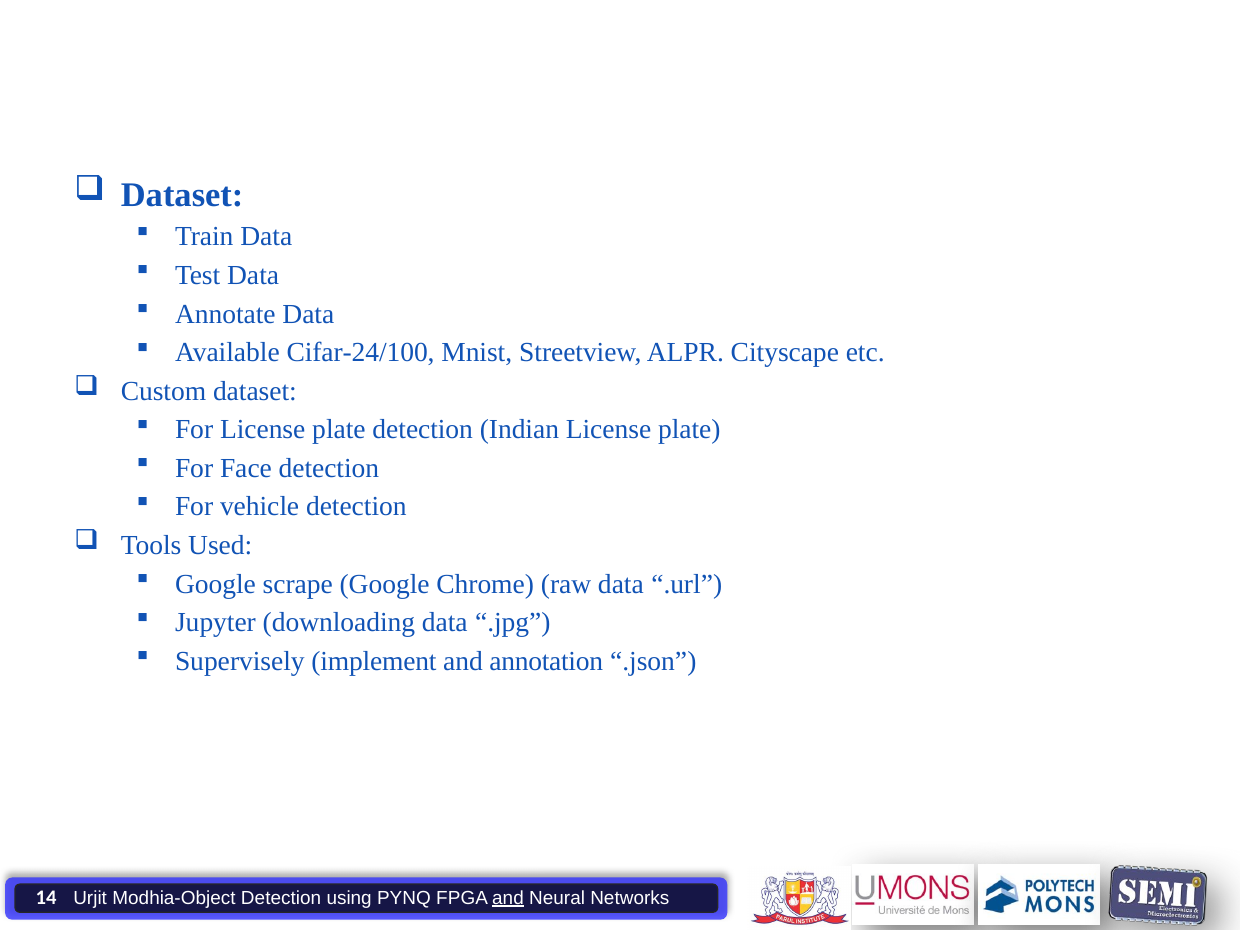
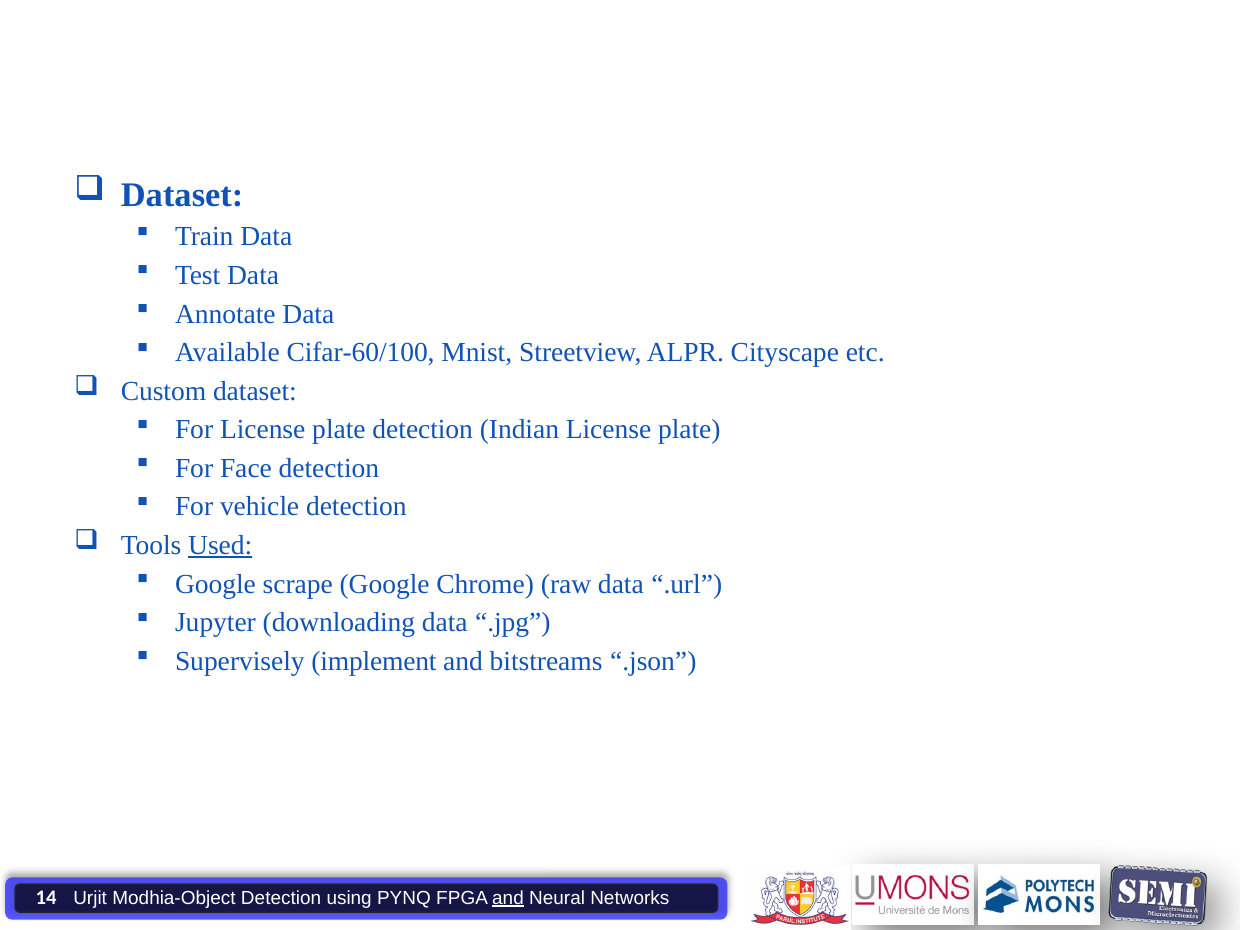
Cifar-24/100: Cifar-24/100 -> Cifar-60/100 (361, 353)
Used underline: none -> present (220, 545)
annotation: annotation -> bitstreams (546, 661)
